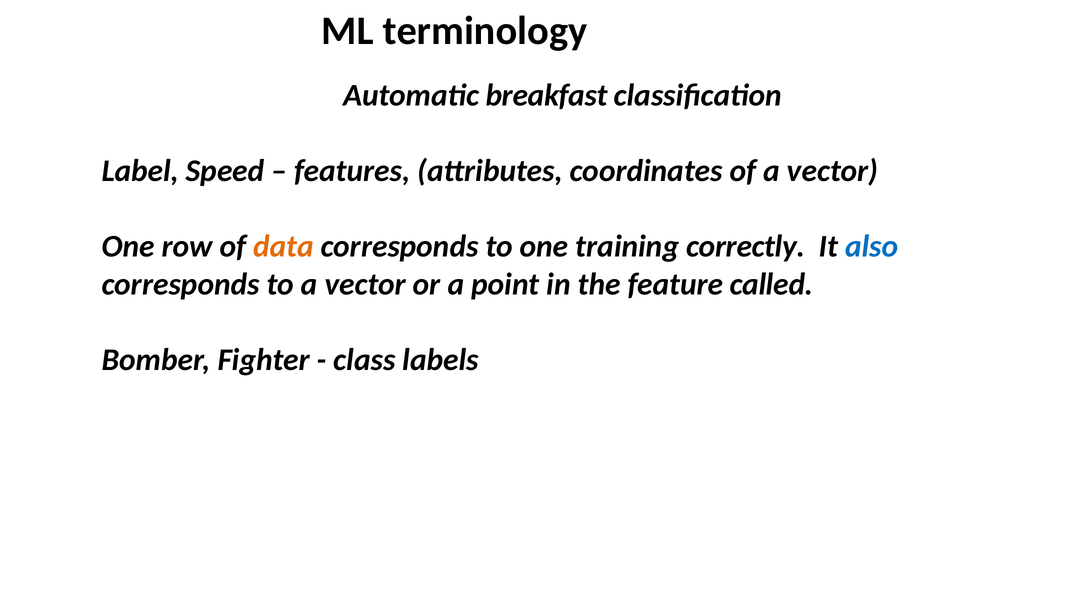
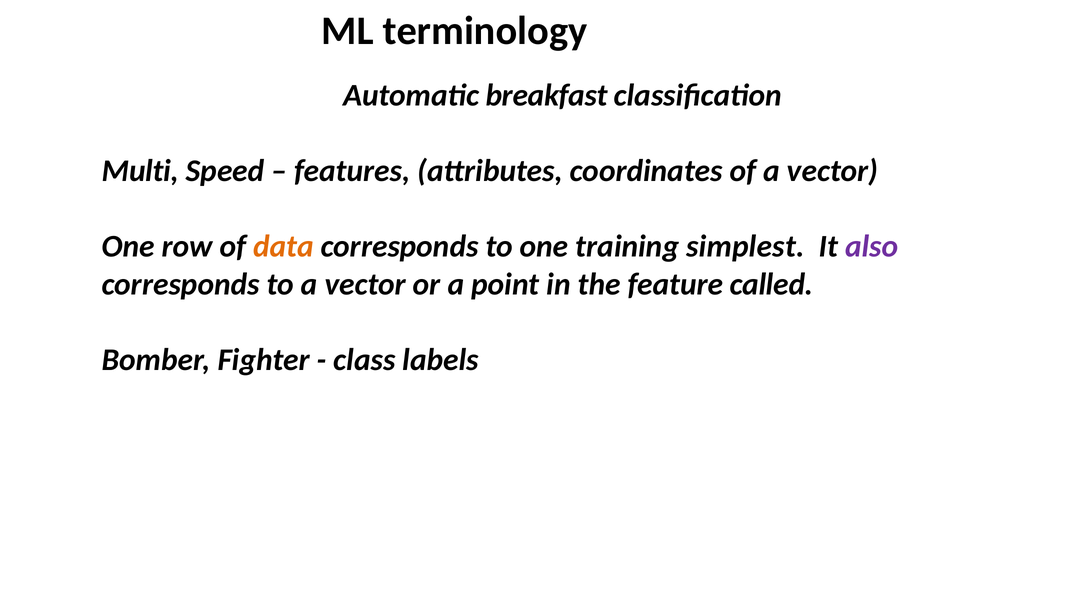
Label: Label -> Multi (140, 171)
correctly: correctly -> simplest (745, 247)
also colour: blue -> purple (872, 247)
